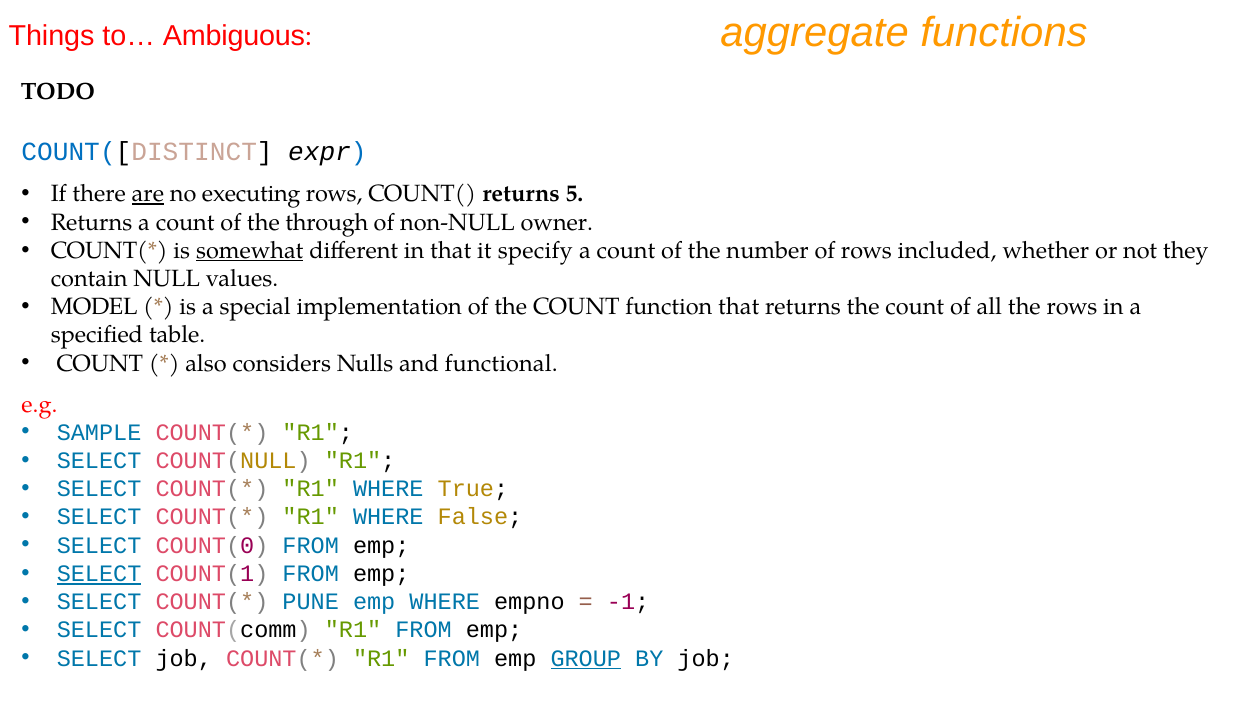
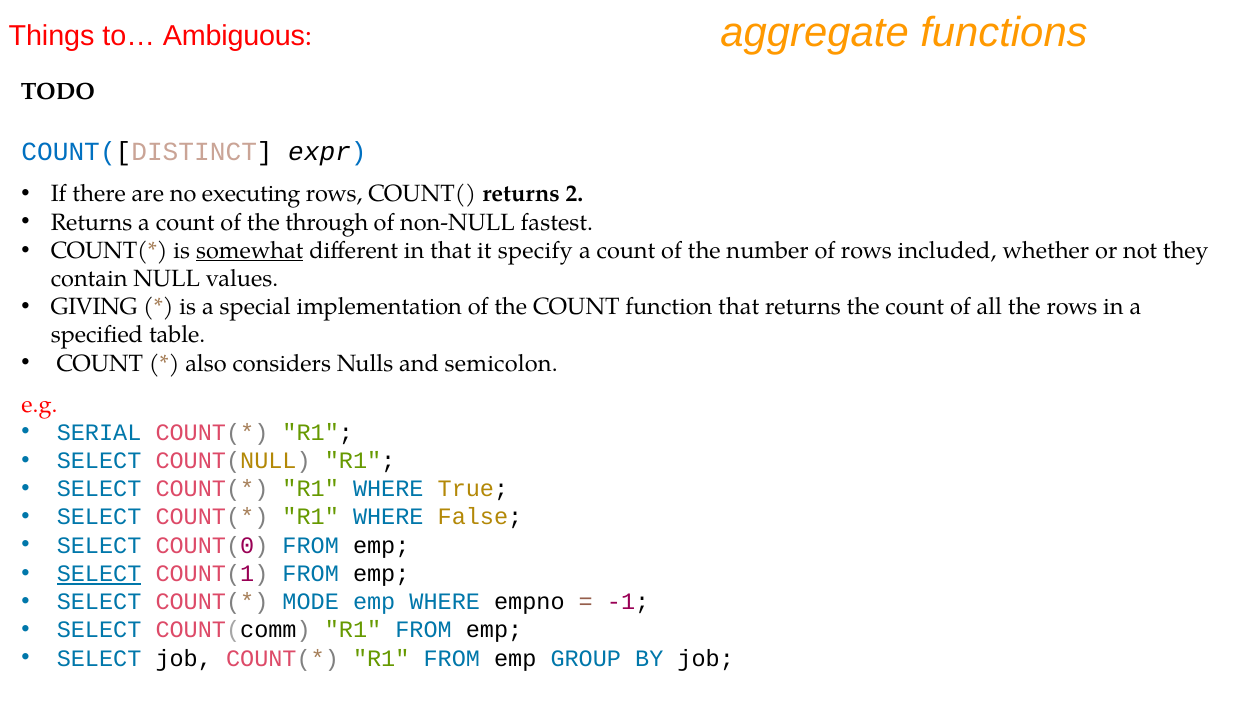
are underline: present -> none (148, 194)
5: 5 -> 2 (574, 194)
owner: owner -> fastest (557, 222)
MODEL: MODEL -> GIVING (94, 307)
functional: functional -> semicolon (501, 363)
SAMPLE: SAMPLE -> SERIAL (99, 432)
PUNE: PUNE -> MODE (311, 601)
GROUP underline: present -> none (586, 658)
